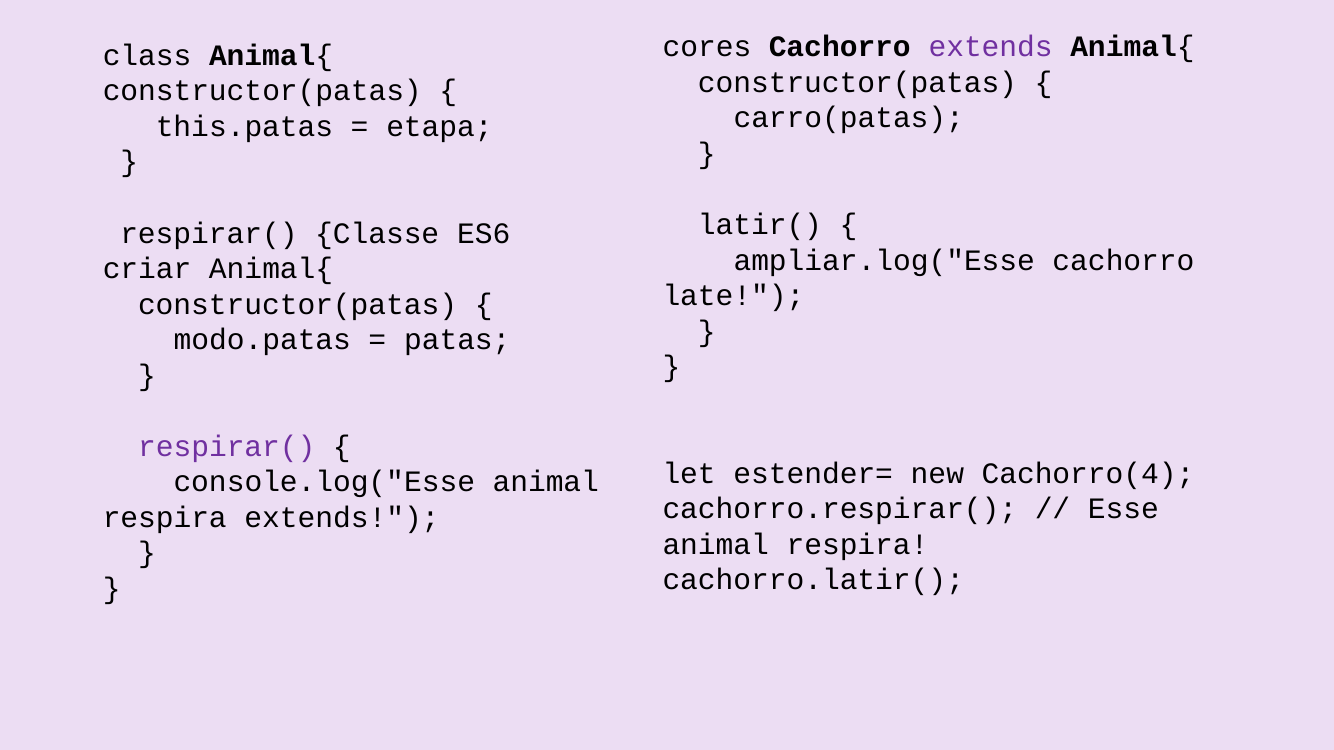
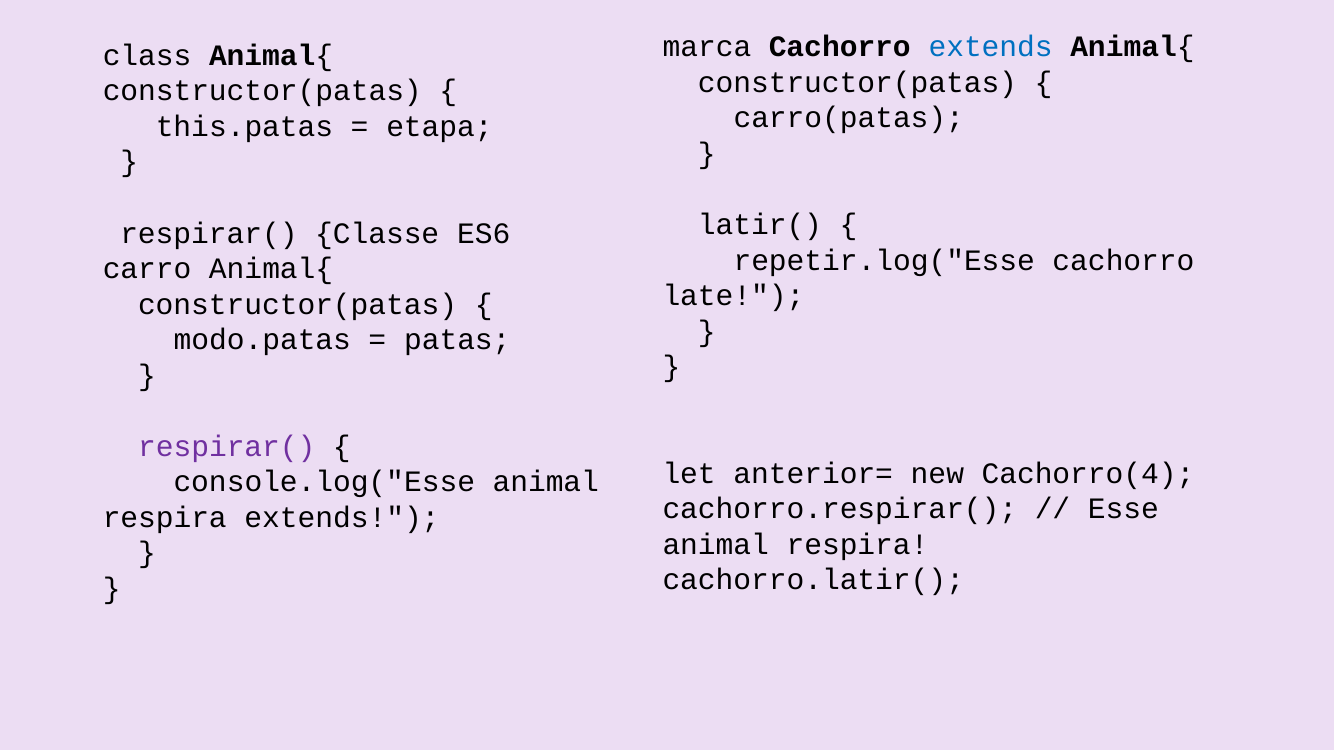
cores: cores -> marca (707, 47)
extends colour: purple -> blue (991, 47)
ampliar.log("Esse: ampliar.log("Esse -> repetir.log("Esse (884, 260)
criar: criar -> carro (147, 269)
estender=: estender= -> anterior= (813, 474)
